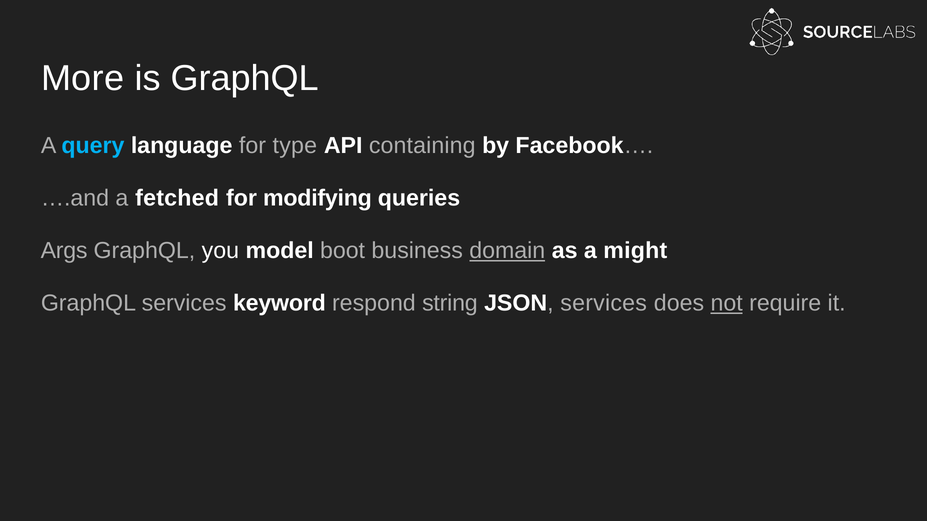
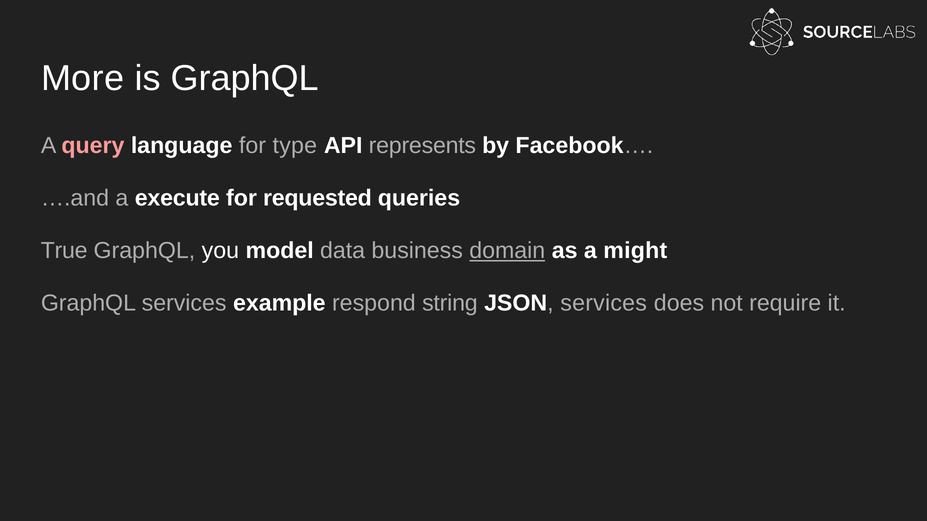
query colour: light blue -> pink (93, 146)
containing: containing -> represents (422, 146)
fetched: fetched -> execute (177, 198)
modifying: modifying -> requested (317, 198)
Args: Args -> True (64, 251)
boot: boot -> data (343, 251)
keyword: keyword -> example (279, 303)
not underline: present -> none (727, 303)
